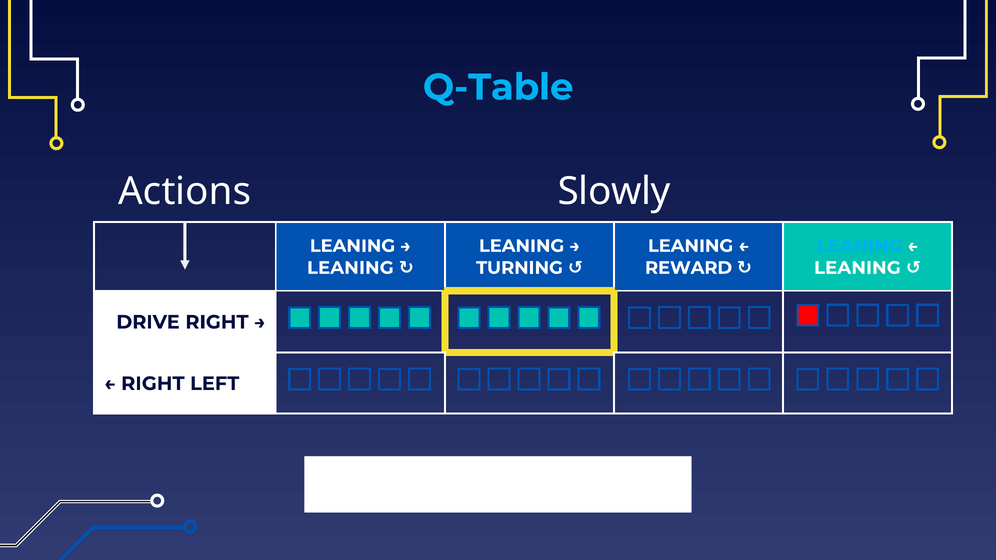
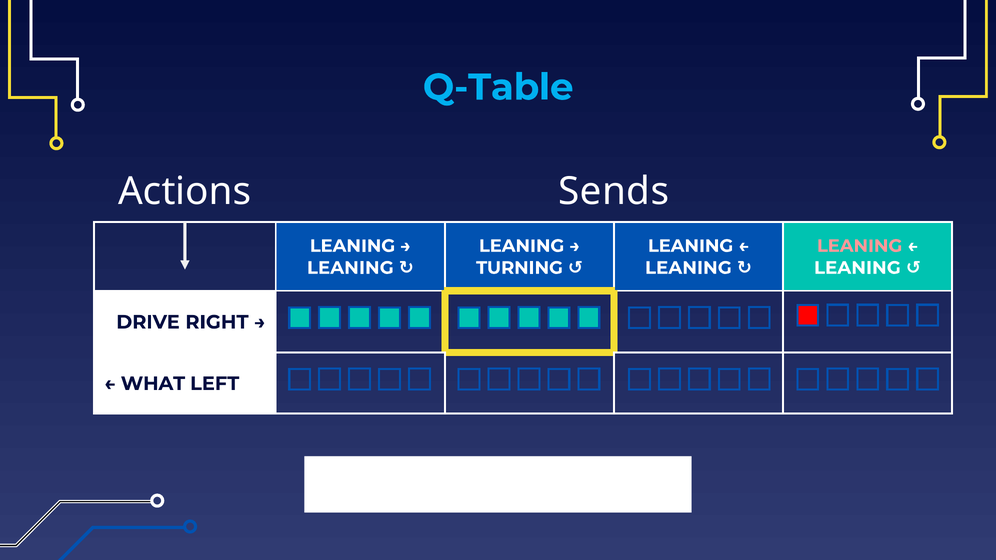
Slowly: Slowly -> Sends (614, 192)
LEANING colour: light blue -> pink (860, 246)
REWARD: REWARD -> LEANING (688, 268)
RIGHT: RIGHT -> WHAT (153, 384)
